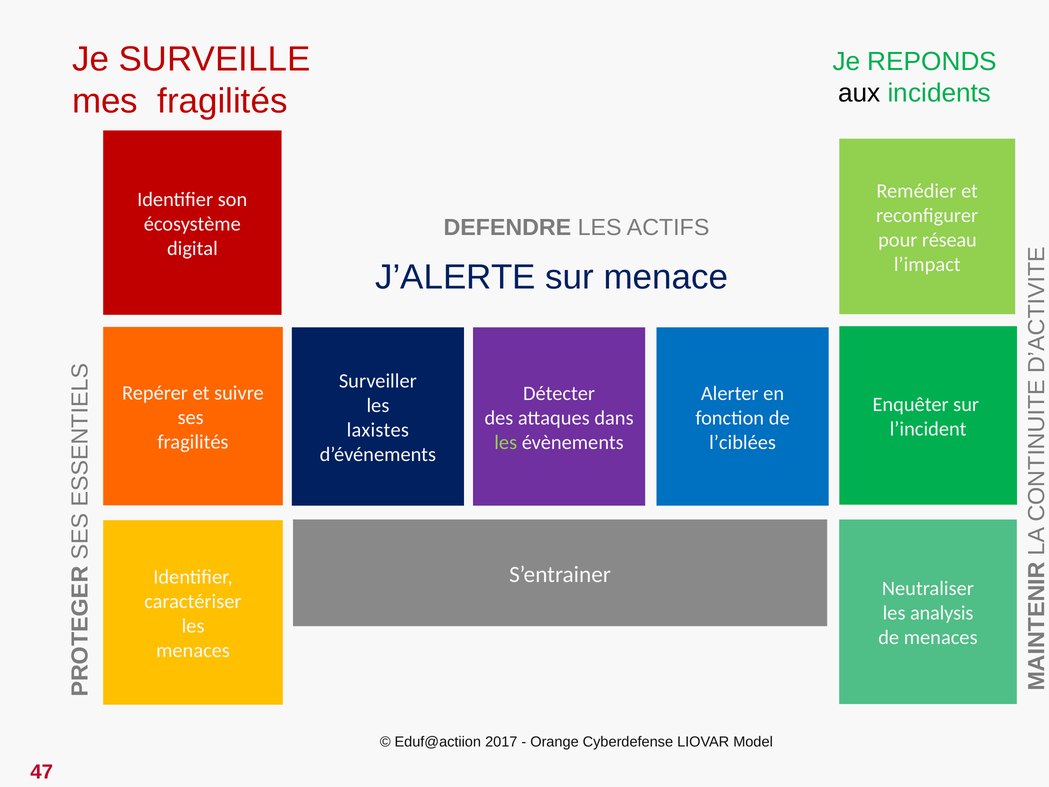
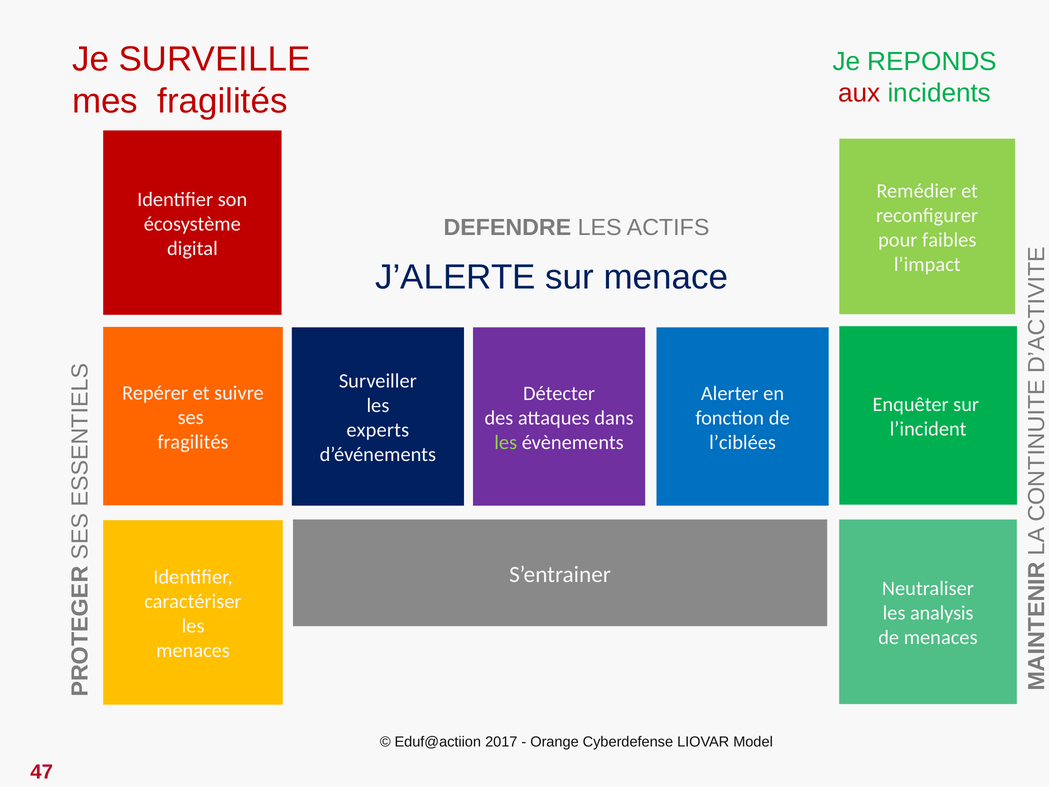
aux colour: black -> red (859, 93)
réseau: réseau -> faibles (949, 240)
laxistes: laxistes -> experts (378, 430)
